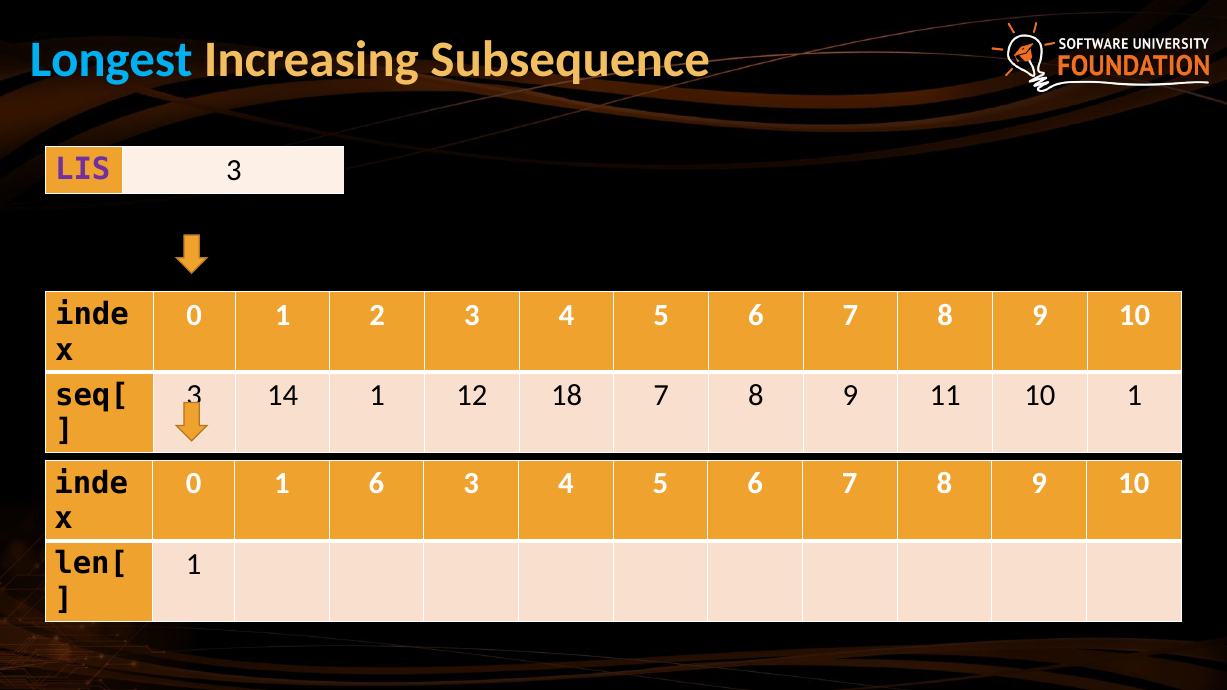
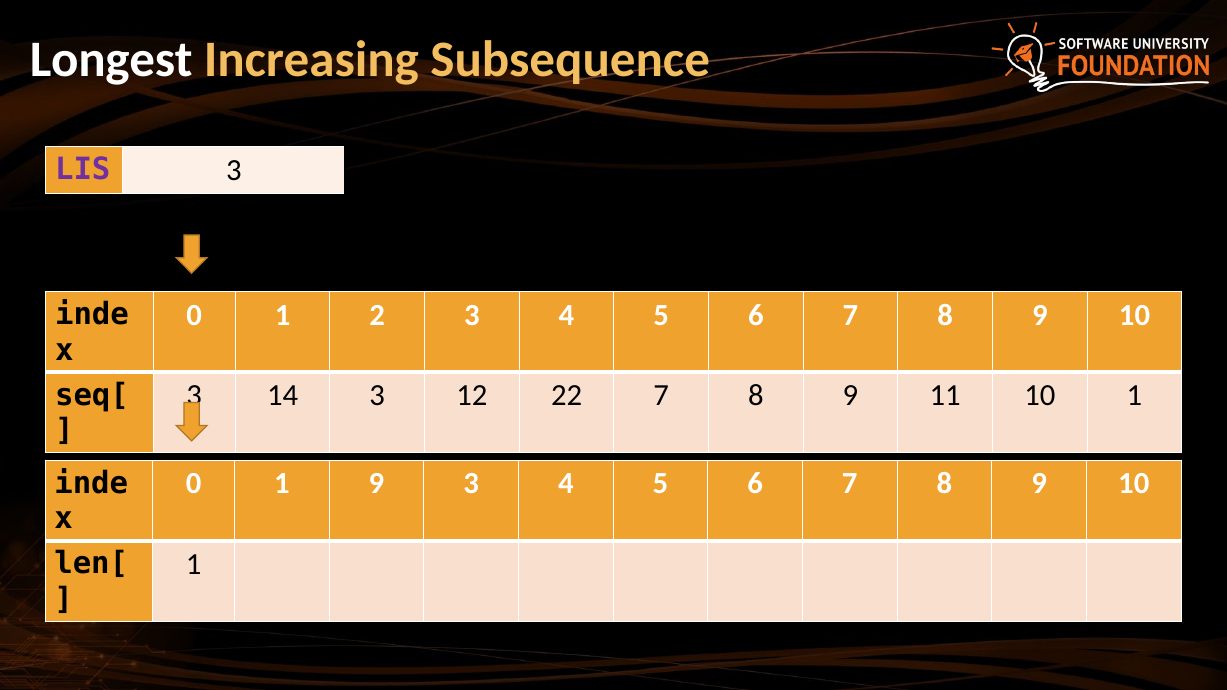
Longest colour: light blue -> white (111, 60)
14 1: 1 -> 3 (377, 396)
18: 18 -> 22 (567, 396)
1 6: 6 -> 9 (376, 484)
